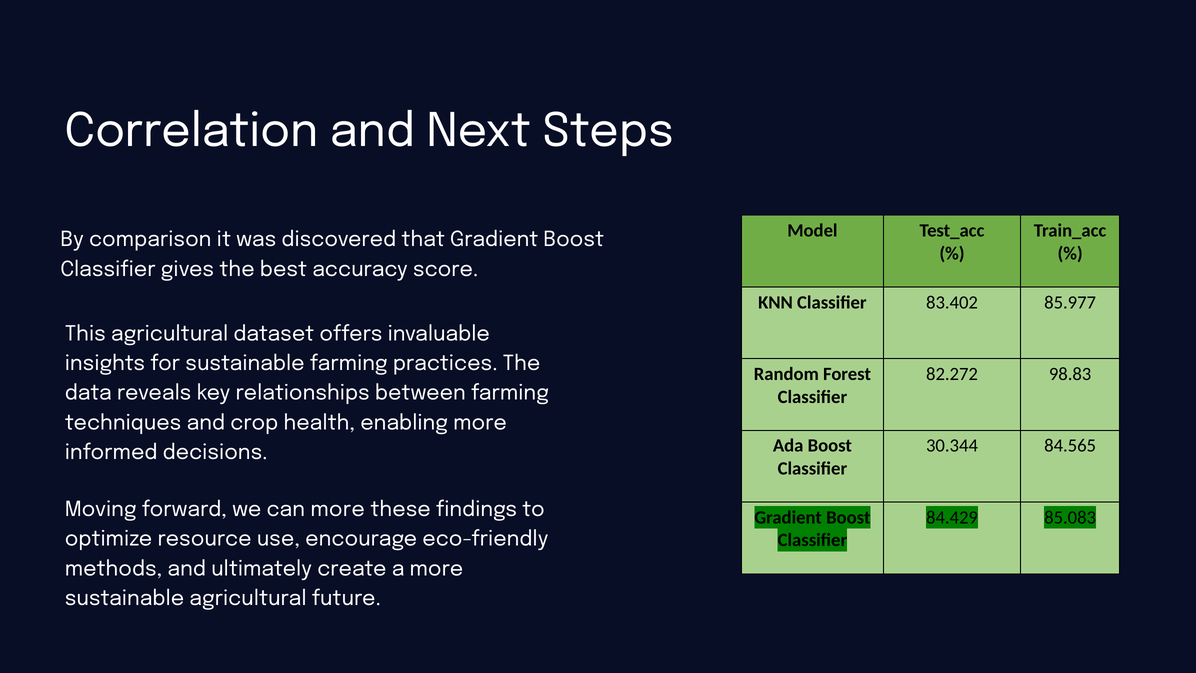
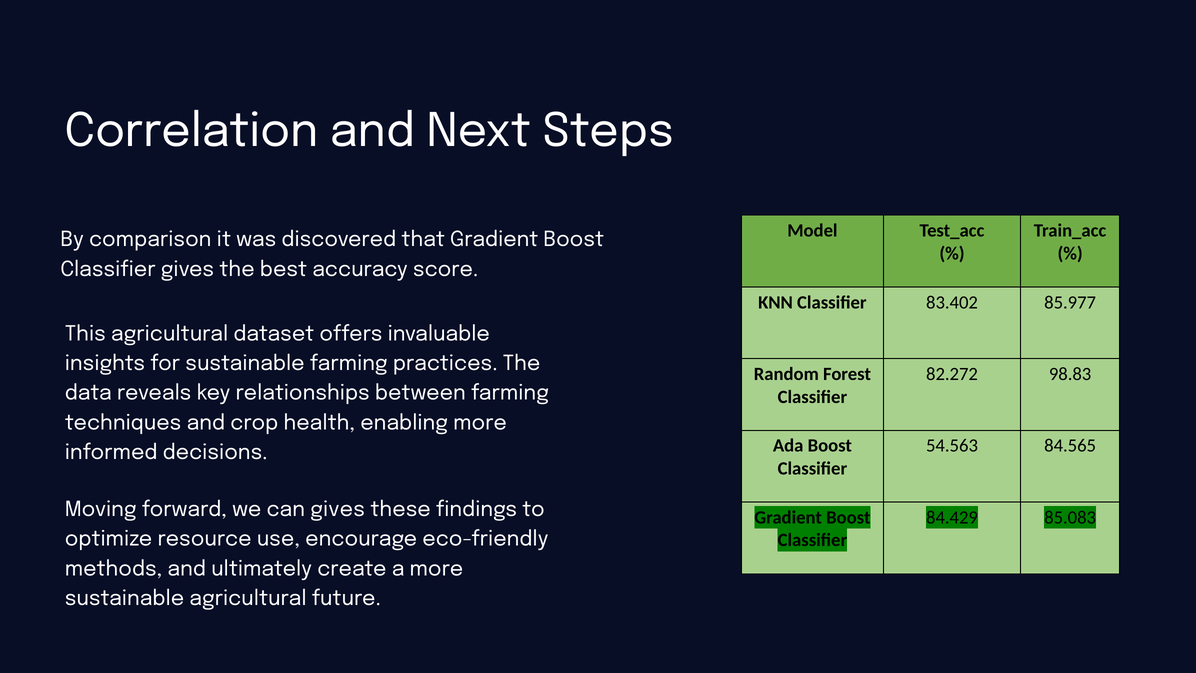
30.344: 30.344 -> 54.563 (952, 446)
can more: more -> gives (338, 509)
